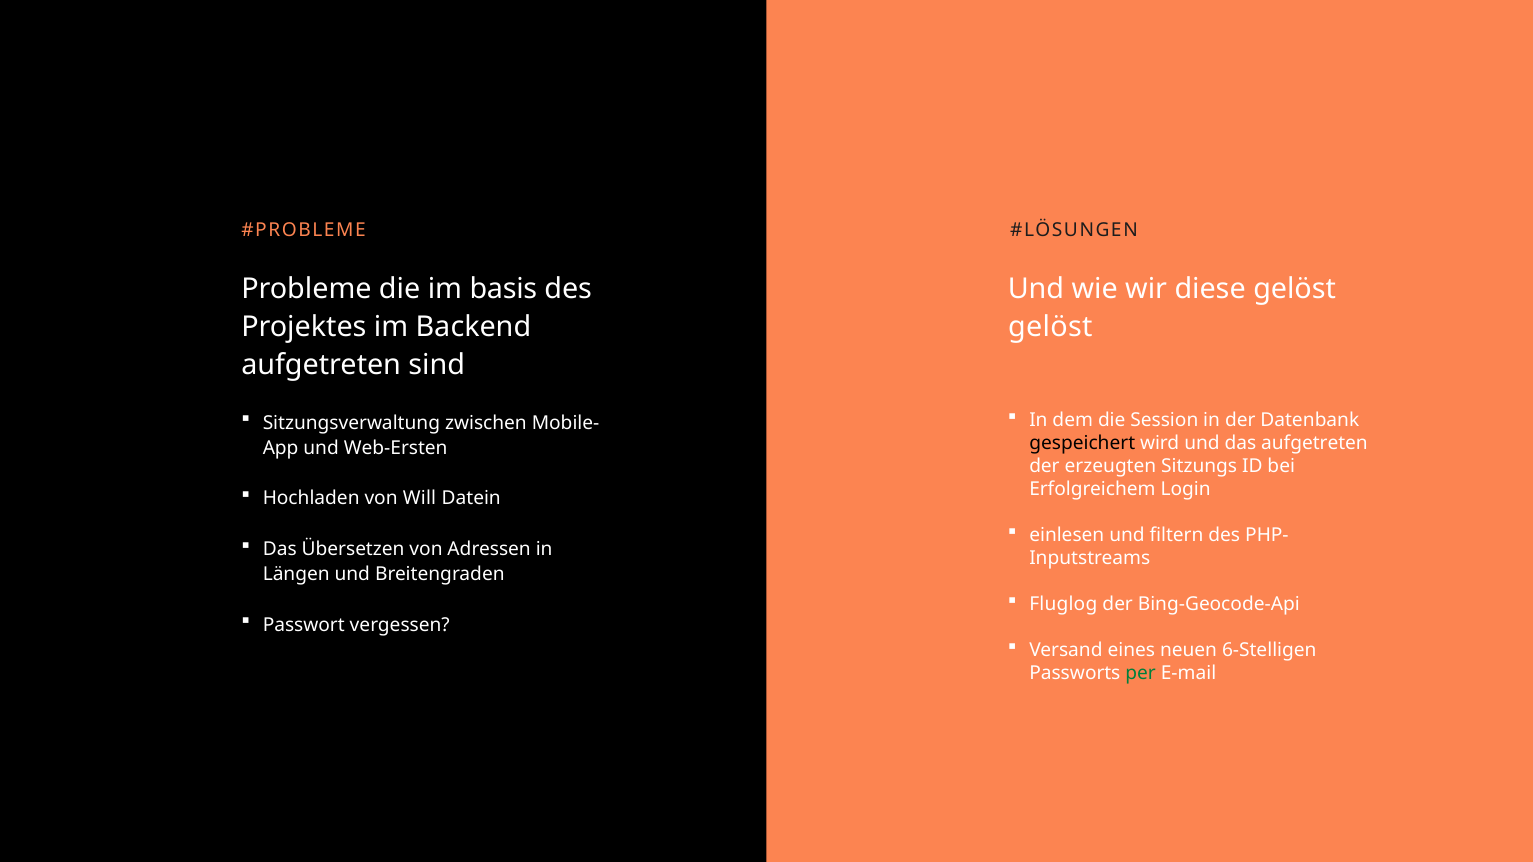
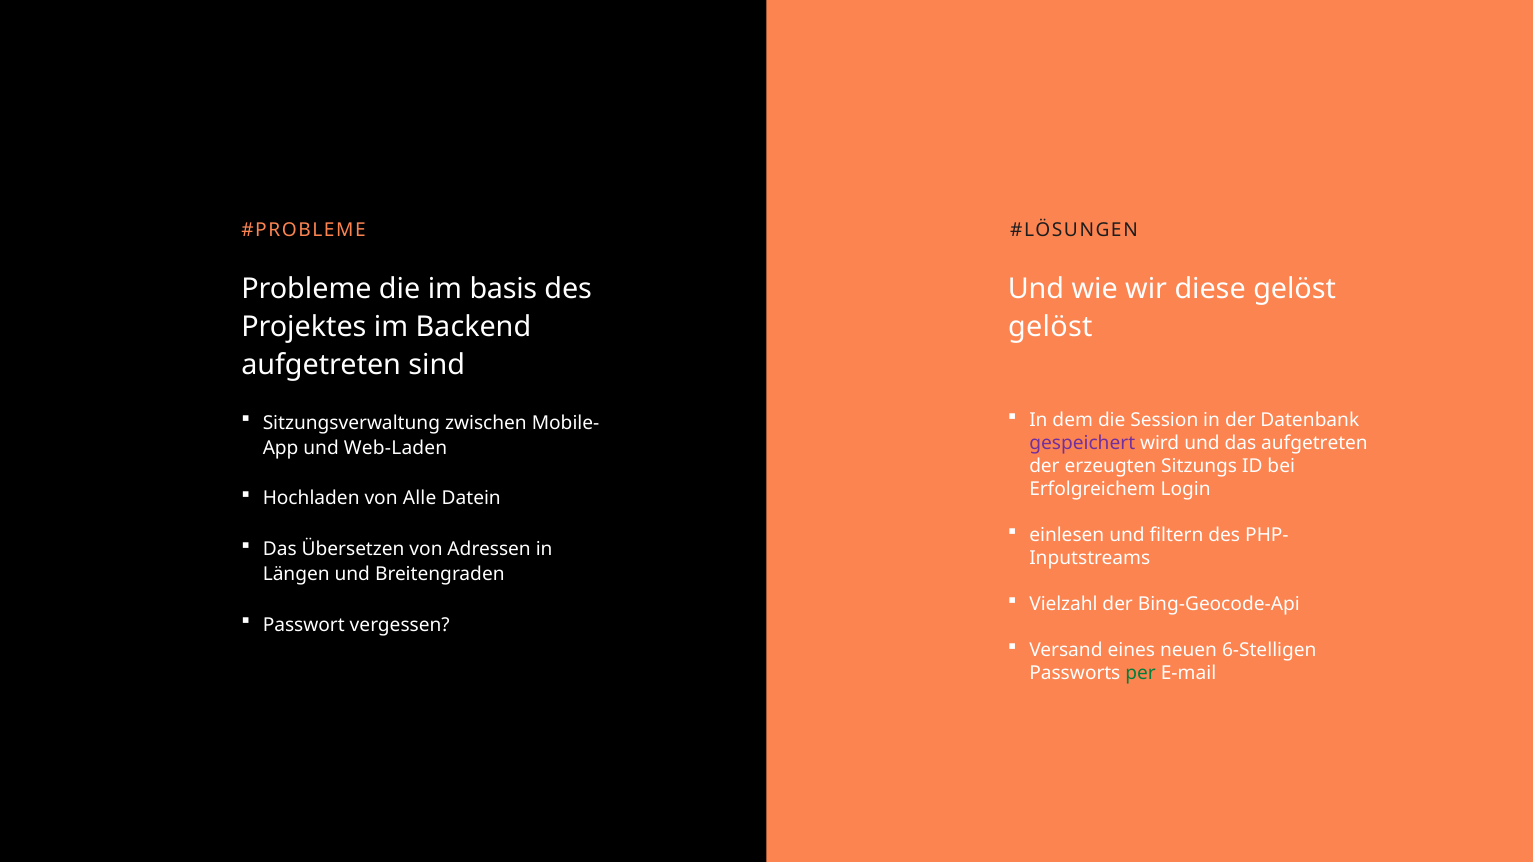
gespeichert colour: black -> purple (1082, 443)
Web-Ersten: Web-Ersten -> Web-Laden (396, 448)
Will: Will -> Alle (420, 499)
Fluglog: Fluglog -> Vielzahl (1063, 604)
